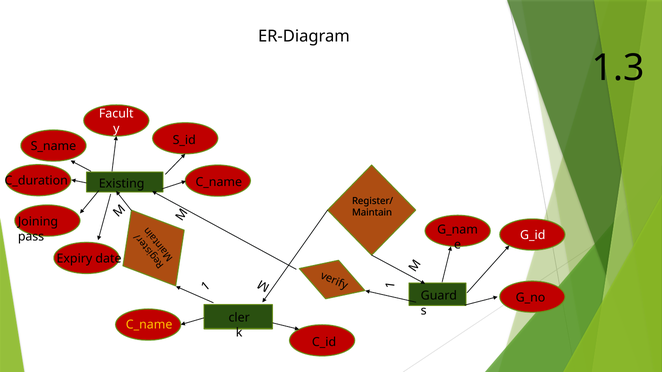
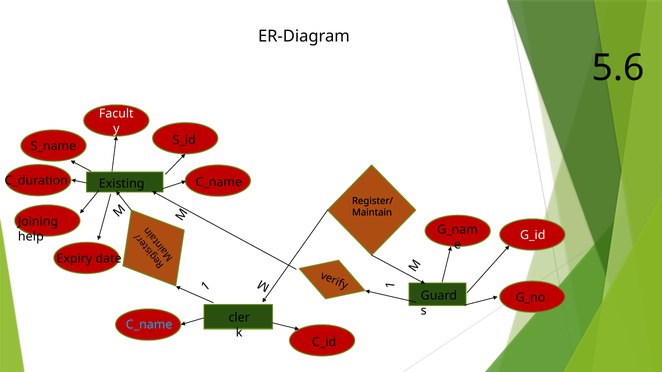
1.3: 1.3 -> 5.6 (618, 68)
pass: pass -> help (31, 237)
C_name colour: yellow -> light blue (149, 325)
